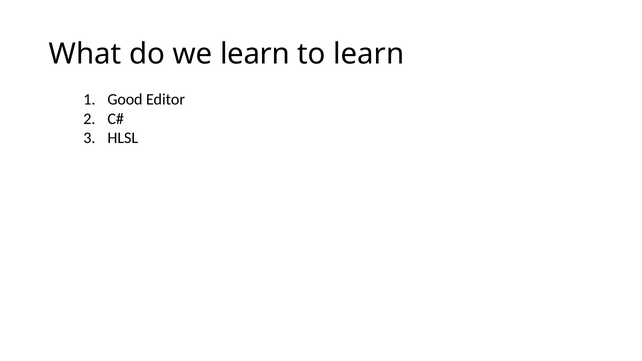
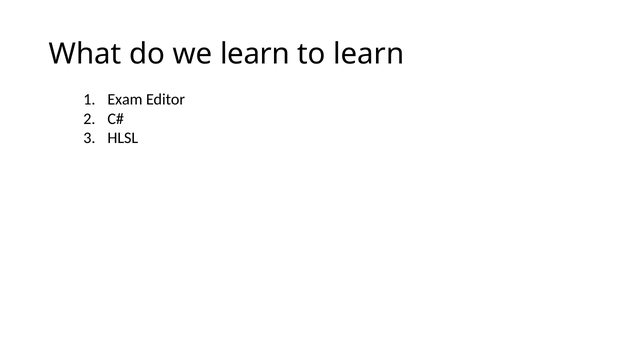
Good: Good -> Exam (125, 100)
